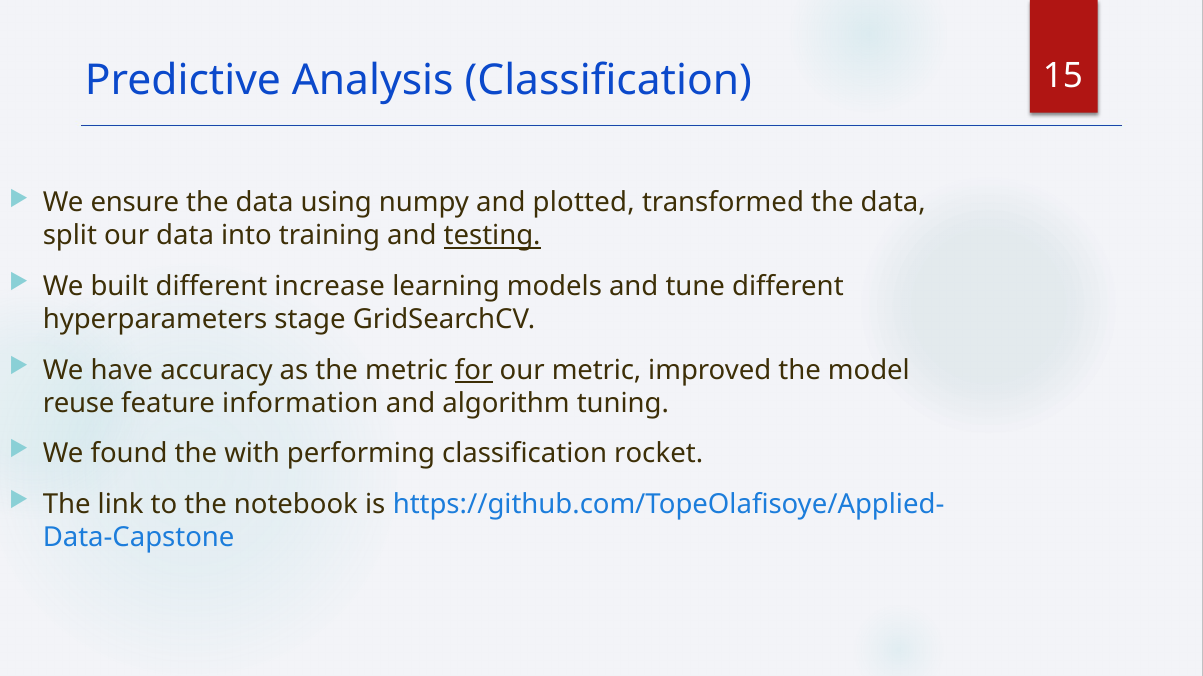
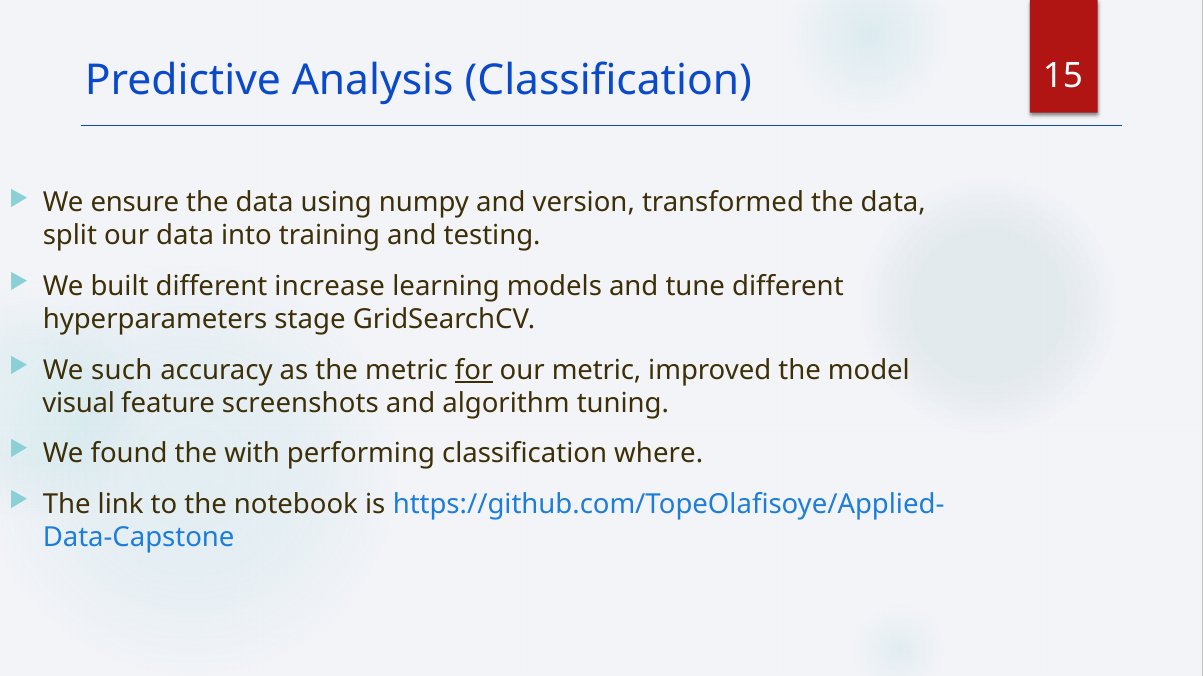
plotted: plotted -> version (584, 203)
testing underline: present -> none (492, 236)
have: have -> such (122, 370)
reuse: reuse -> visual (79, 403)
information: information -> screenshots (300, 403)
rocket: rocket -> where (659, 454)
